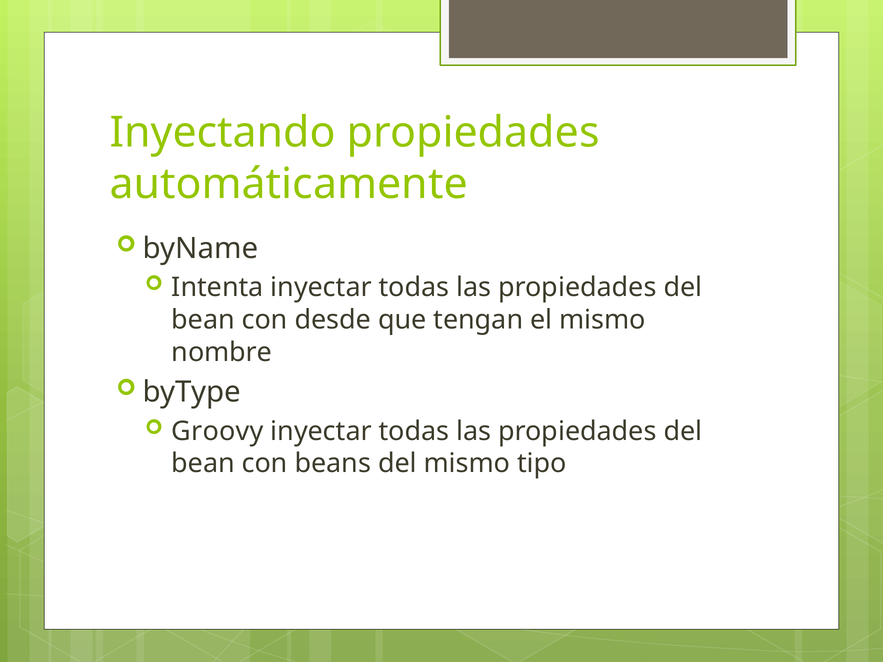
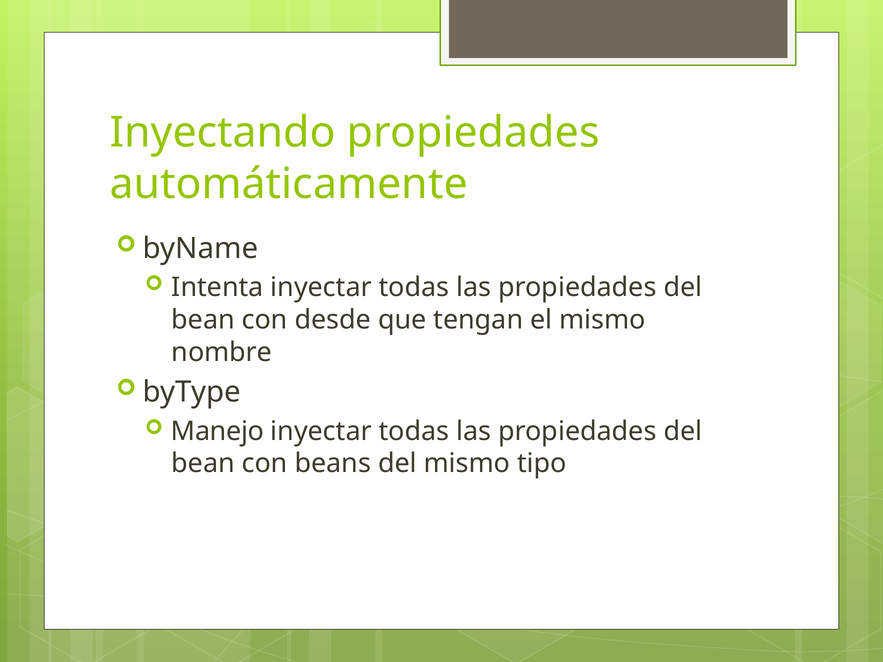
Groovy: Groovy -> Manejo (218, 431)
